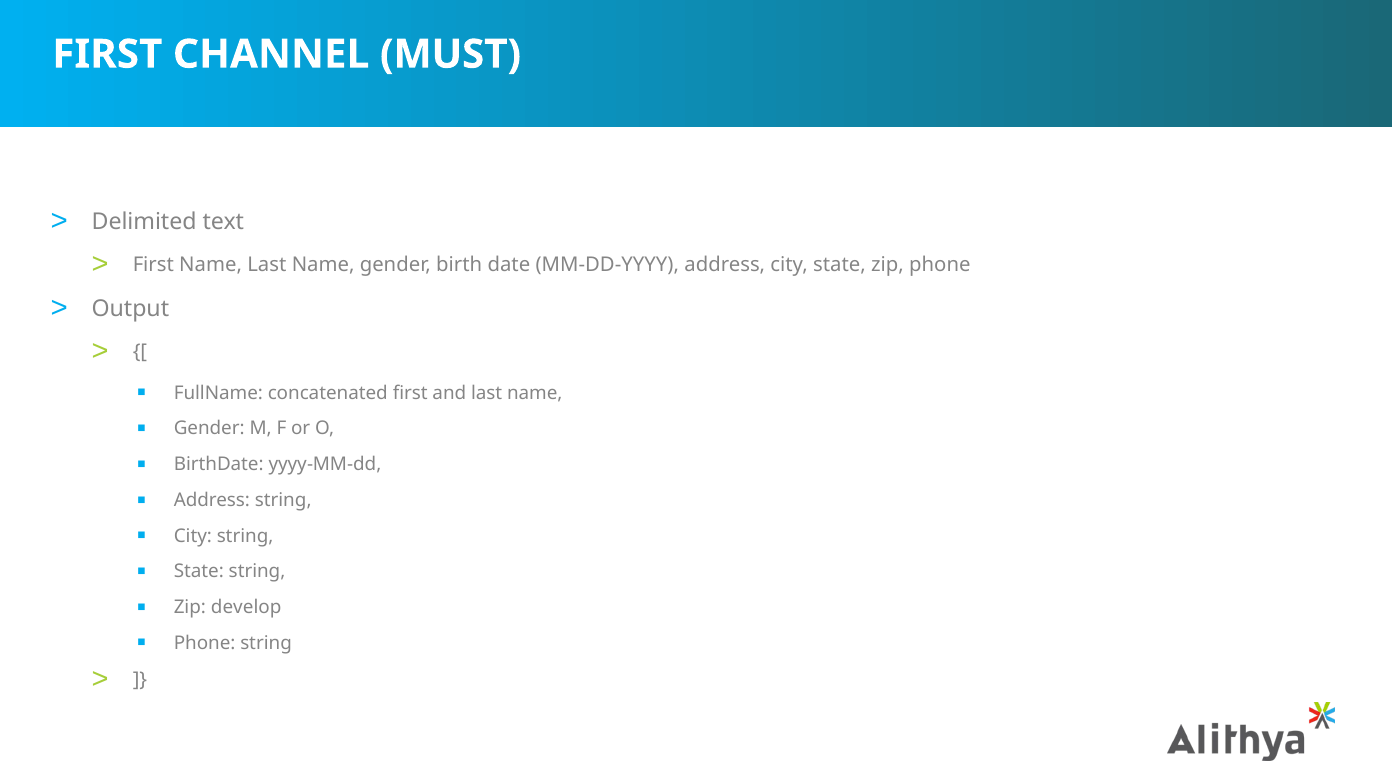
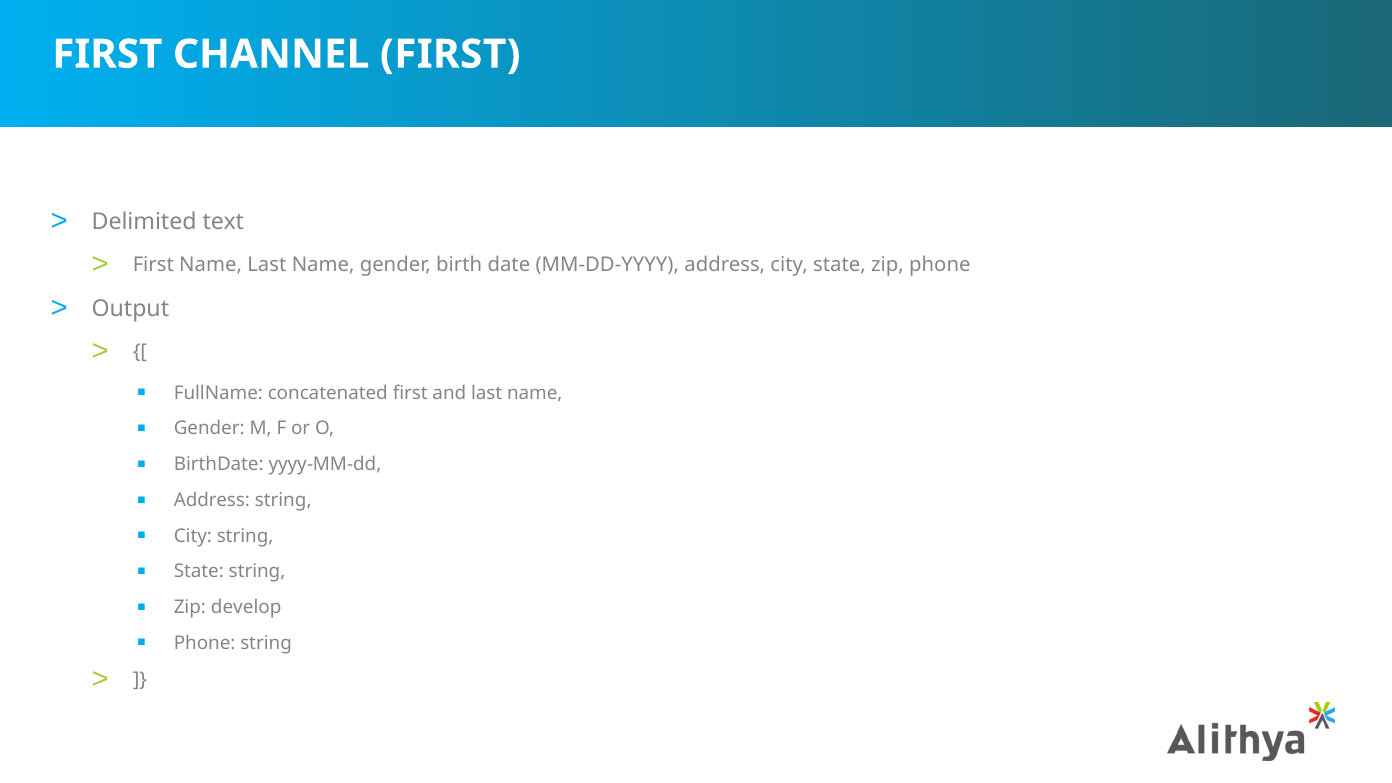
CHANNEL MUST: MUST -> FIRST (450, 54)
